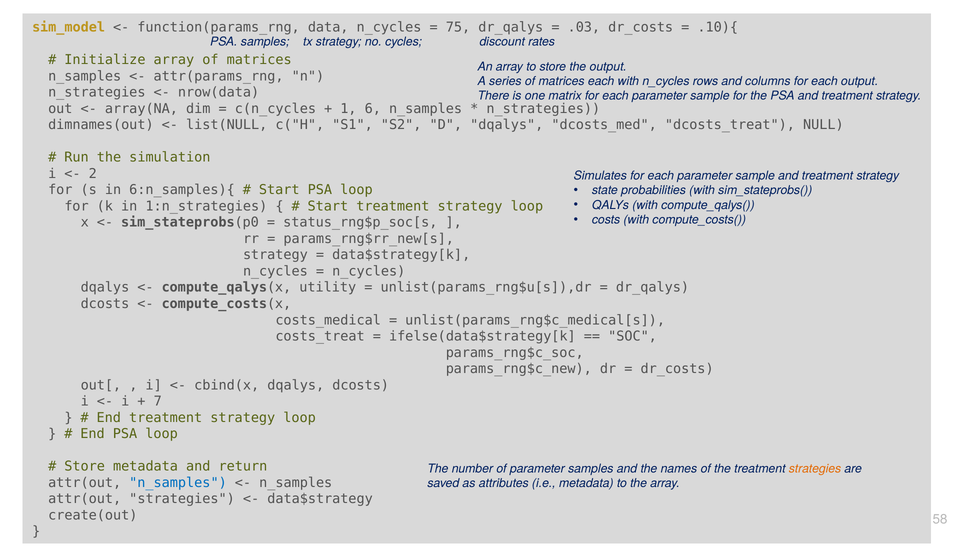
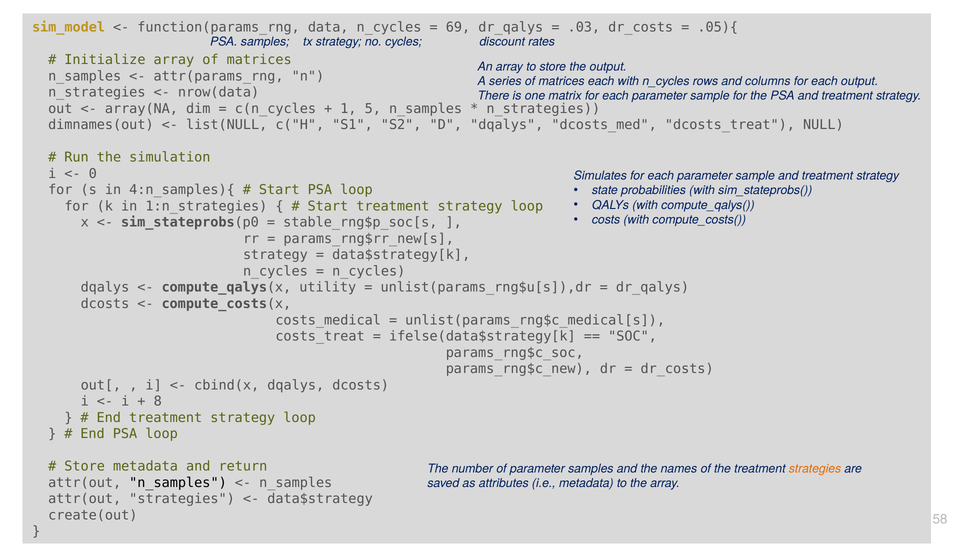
75: 75 -> 69 (458, 27)
.10){: .10){ -> .05){ (718, 27)
6: 6 -> 5 (373, 109)
2: 2 -> 0 (93, 174)
6:n_samples){: 6:n_samples){ -> 4:n_samples){ (182, 190)
status_rng$p_soc[s: status_rng$p_soc[s -> stable_rng$p_soc[s (360, 222)
7: 7 -> 8 (158, 401)
n_samples colour: blue -> black (178, 483)
